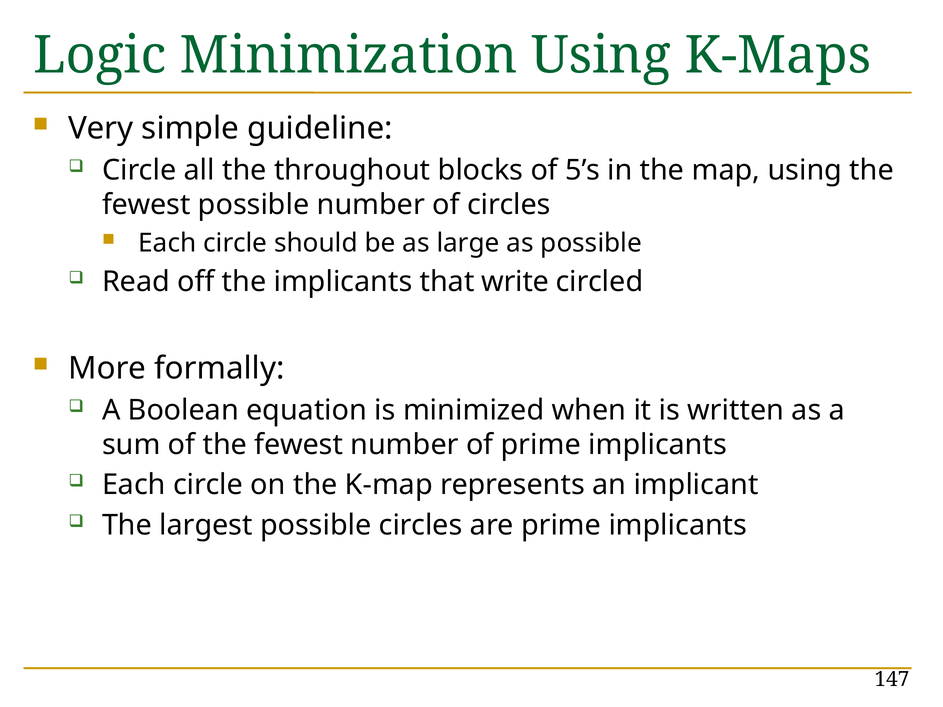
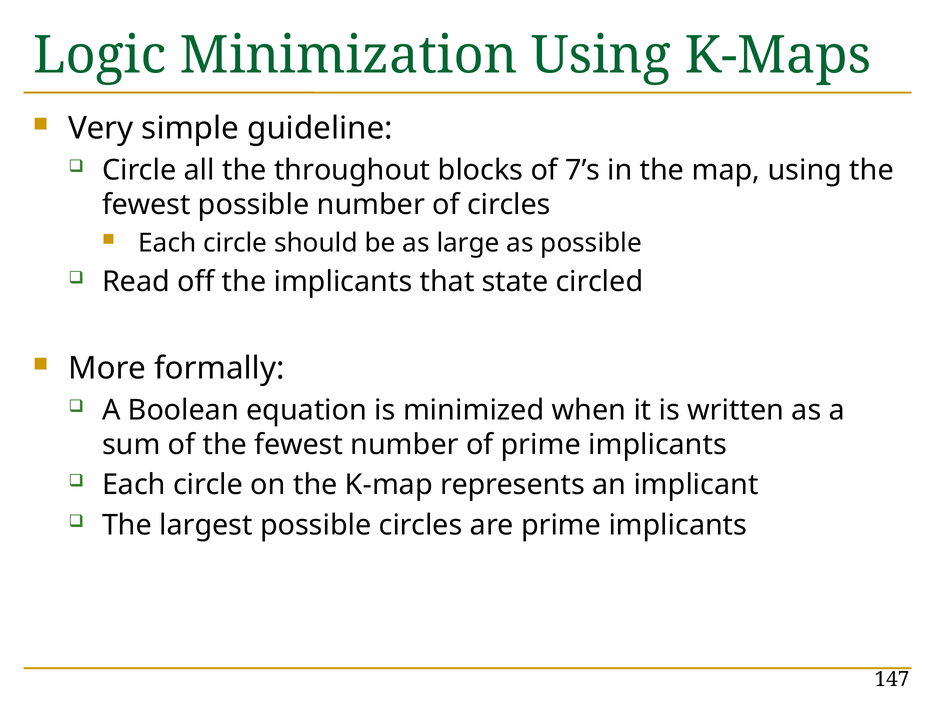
5’s: 5’s -> 7’s (583, 170)
write: write -> state (515, 282)
